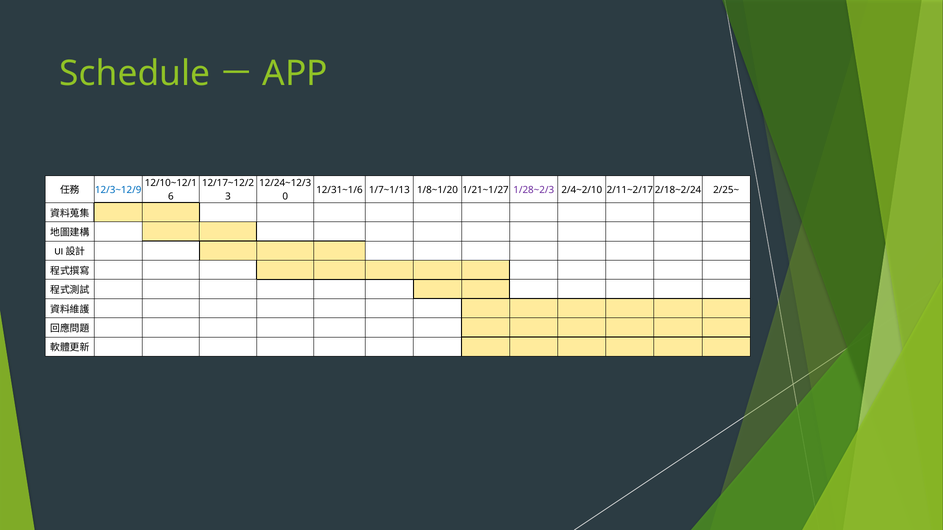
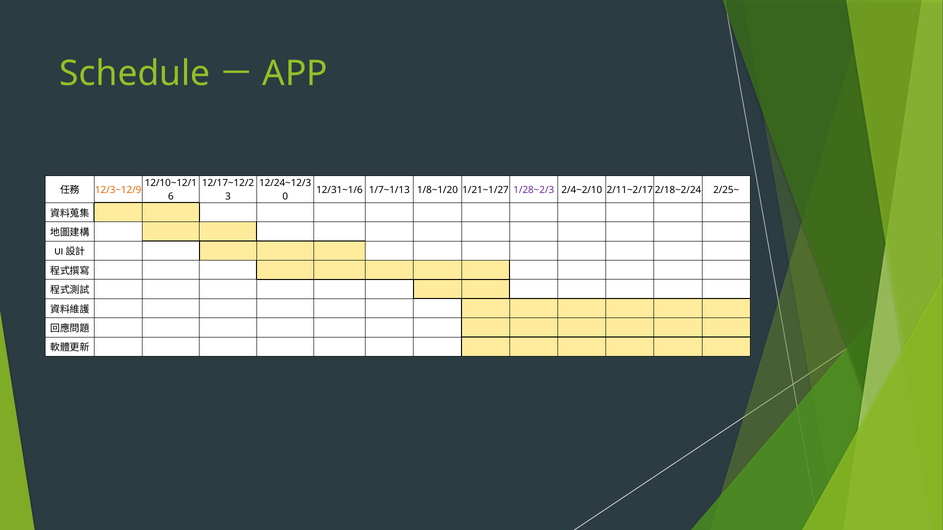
12/3~12/9 colour: blue -> orange (118, 190)
